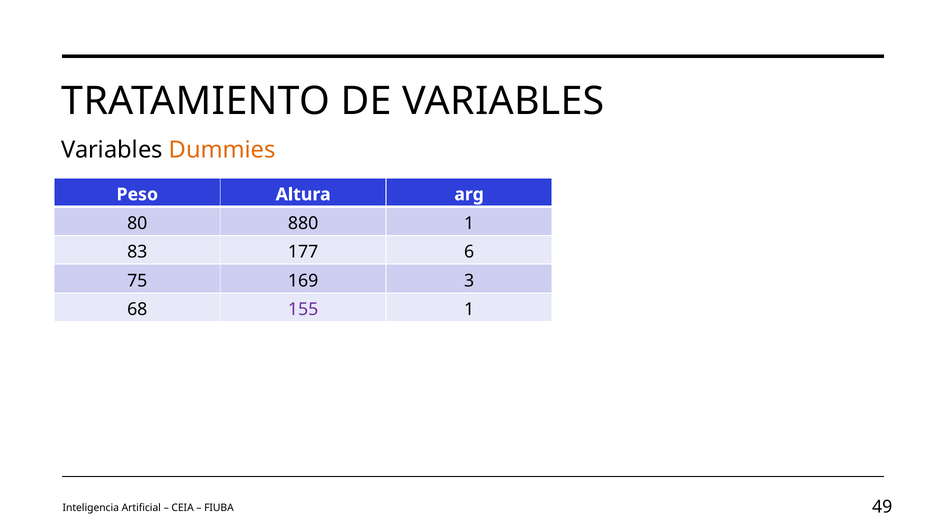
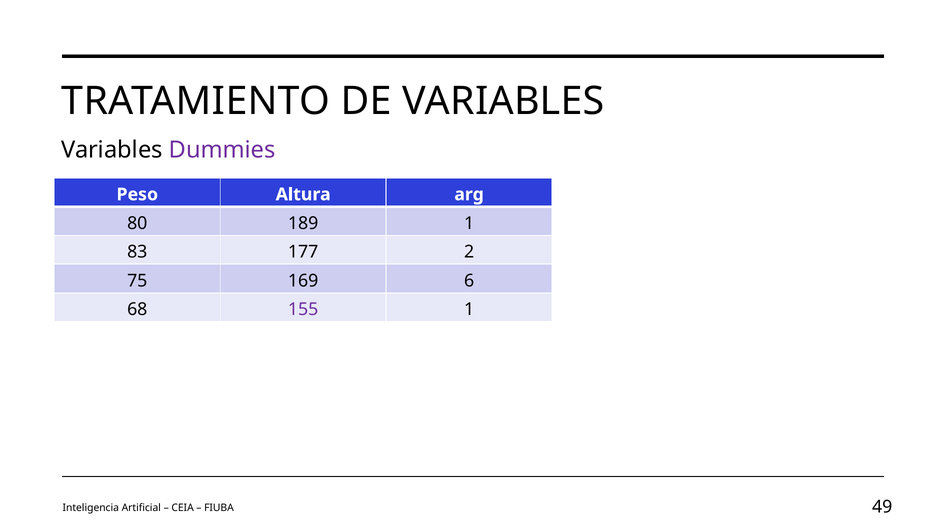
Dummies colour: orange -> purple (222, 150)
880: 880 -> 189 (303, 223)
6: 6 -> 2 (469, 252)
3: 3 -> 6 (469, 281)
